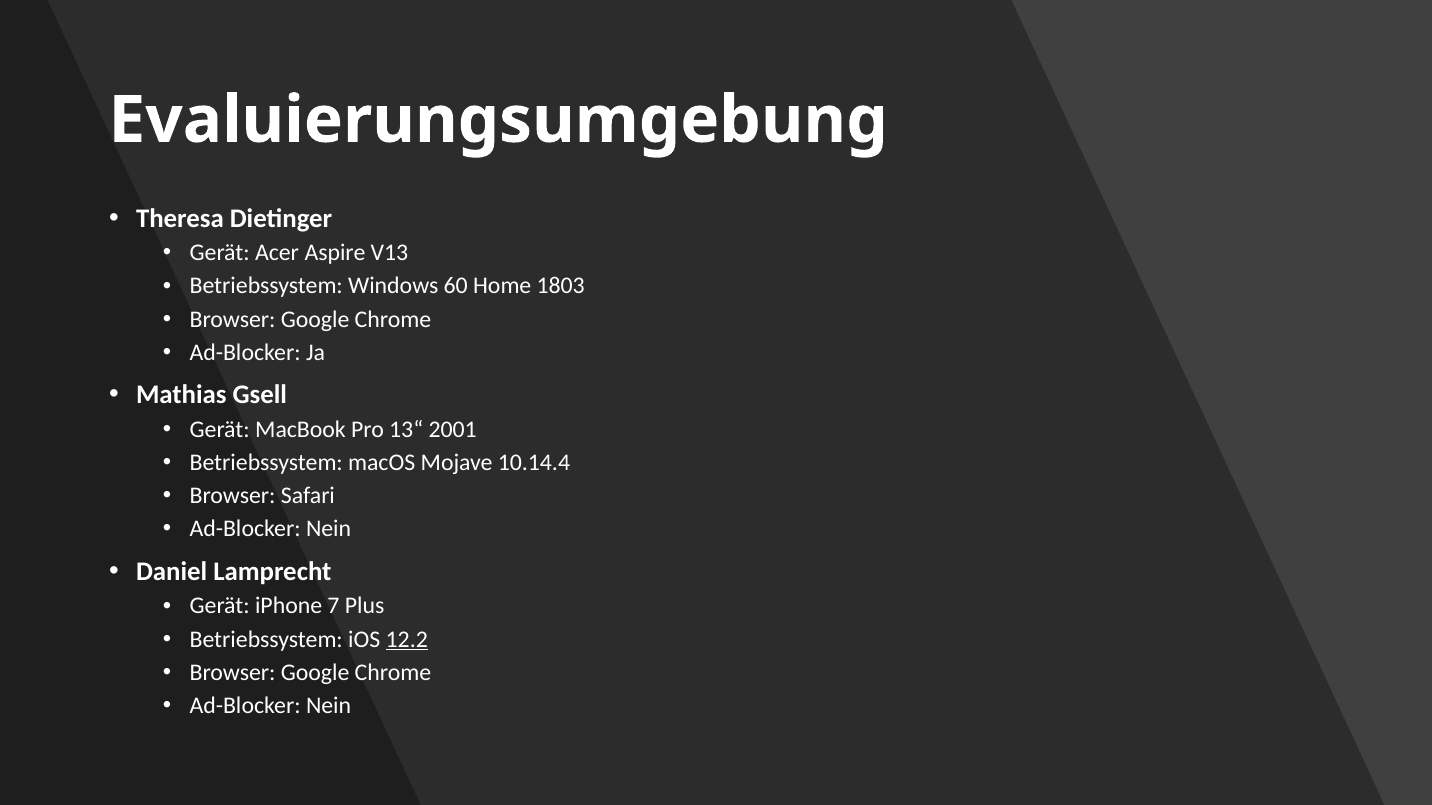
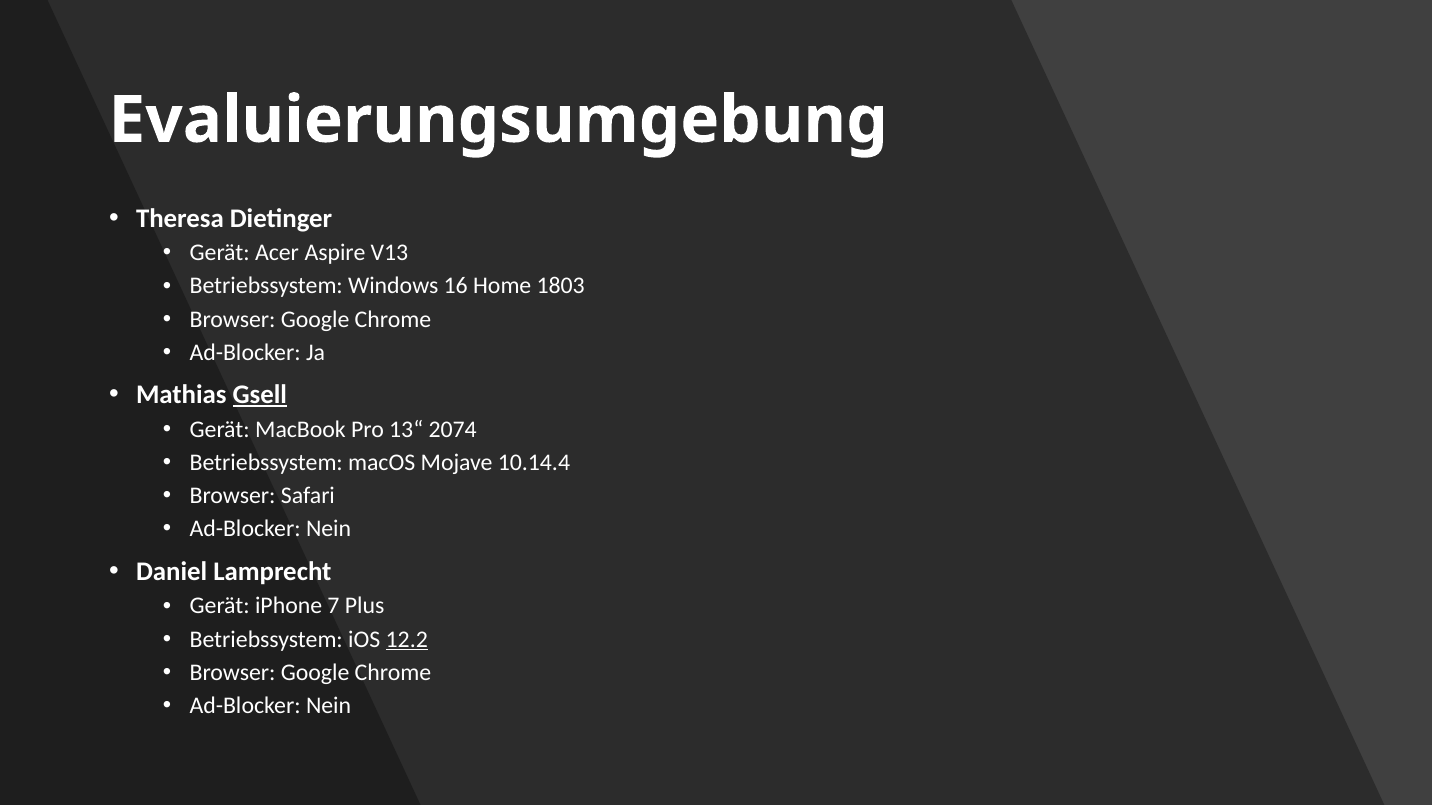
60: 60 -> 16 (456, 286)
Gsell underline: none -> present (260, 395)
2001: 2001 -> 2074 (453, 430)
